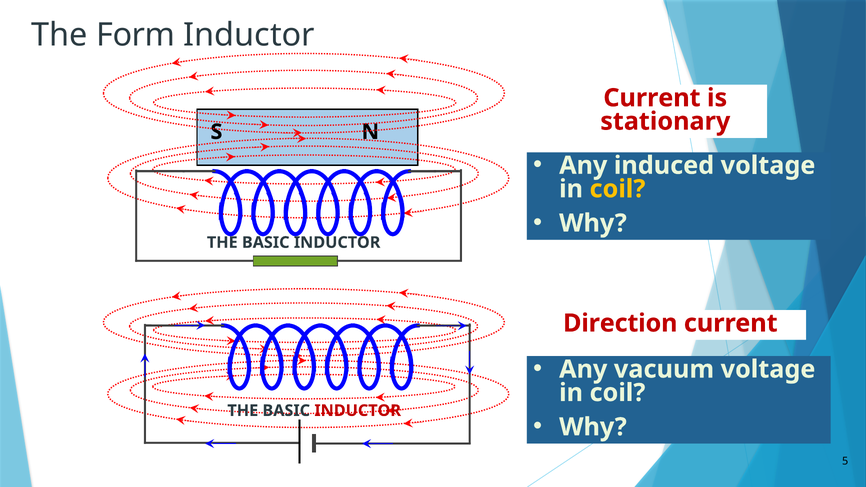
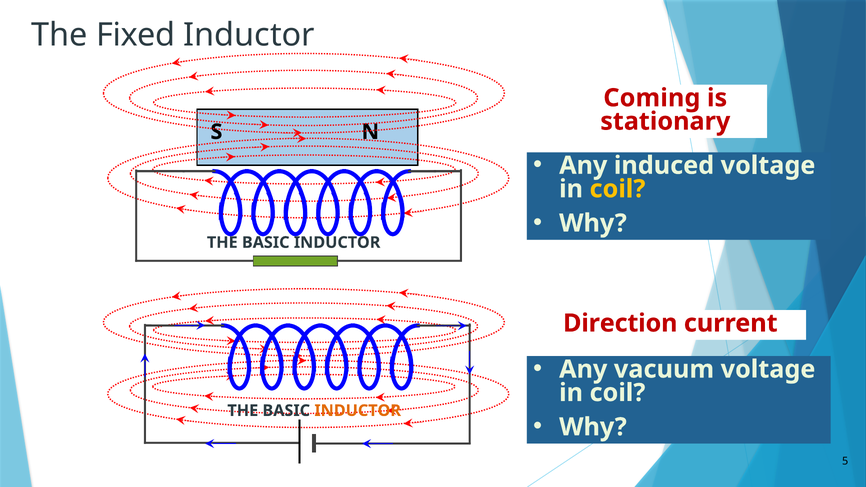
Form: Form -> Fixed (136, 35)
Current: Current -> Coming (652, 98)
INDUCTOR colour: red -> orange (358, 411)
